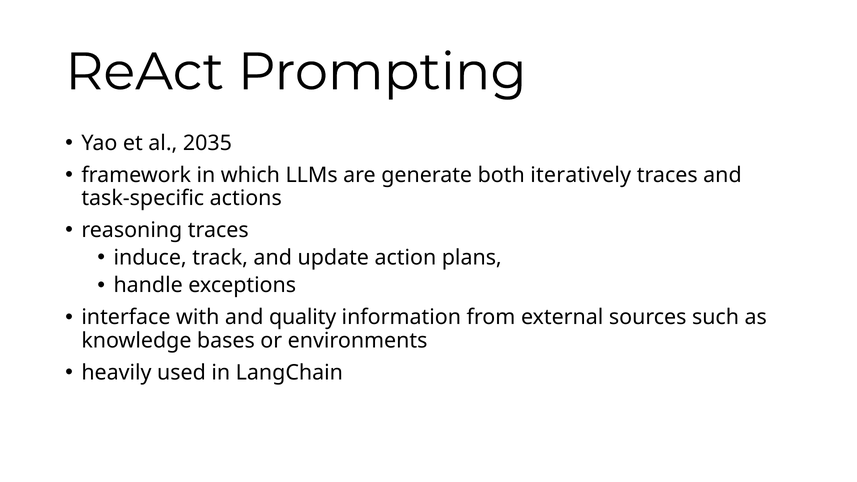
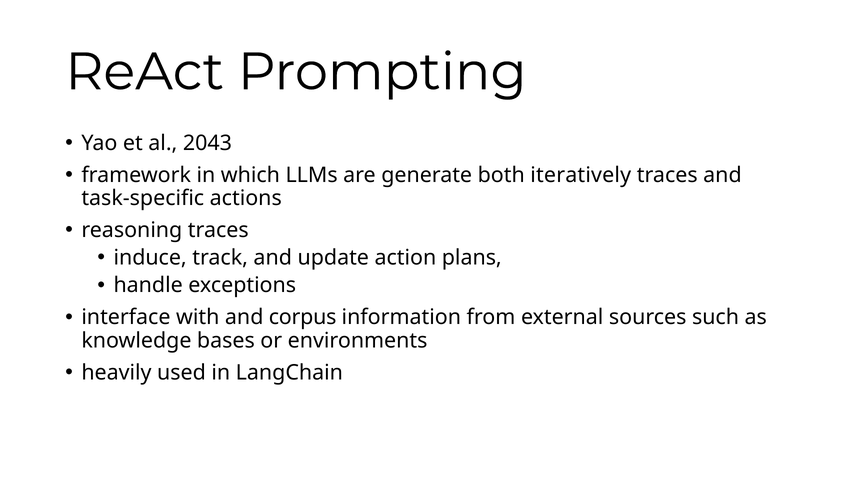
2035: 2035 -> 2043 (207, 143)
quality: quality -> corpus (303, 317)
